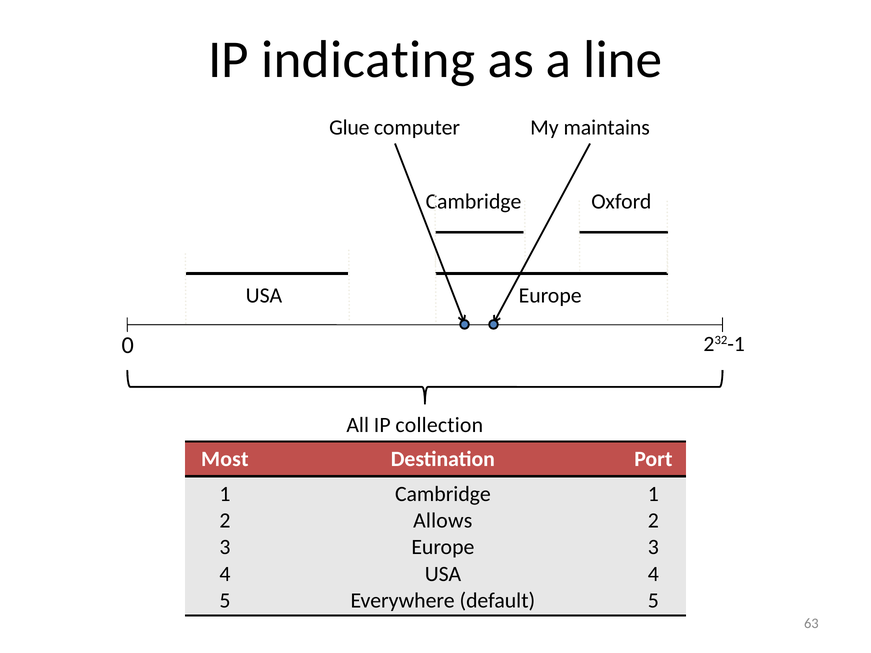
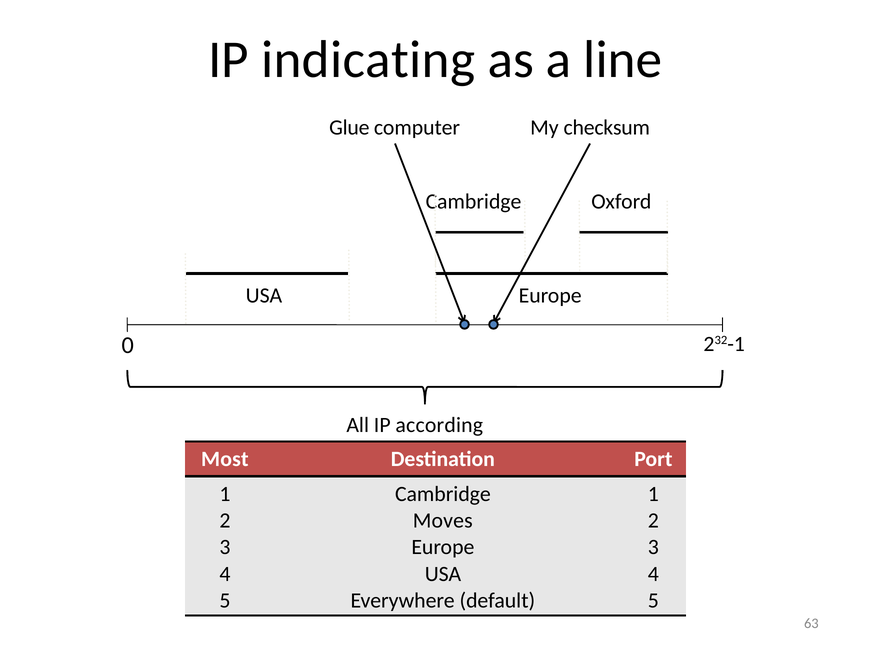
maintains: maintains -> checksum (607, 128)
collection: collection -> according (439, 425)
Allows: Allows -> Moves (443, 521)
